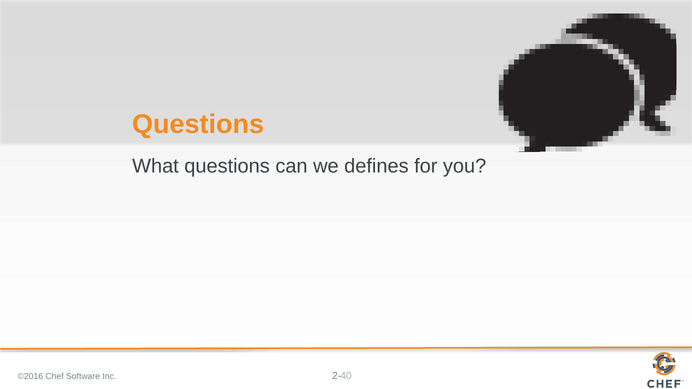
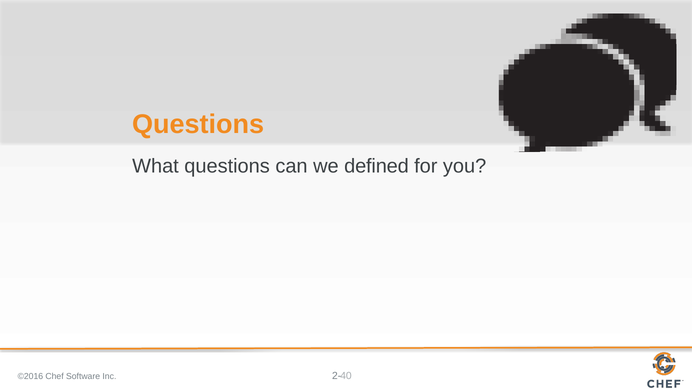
defines: defines -> defined (376, 166)
